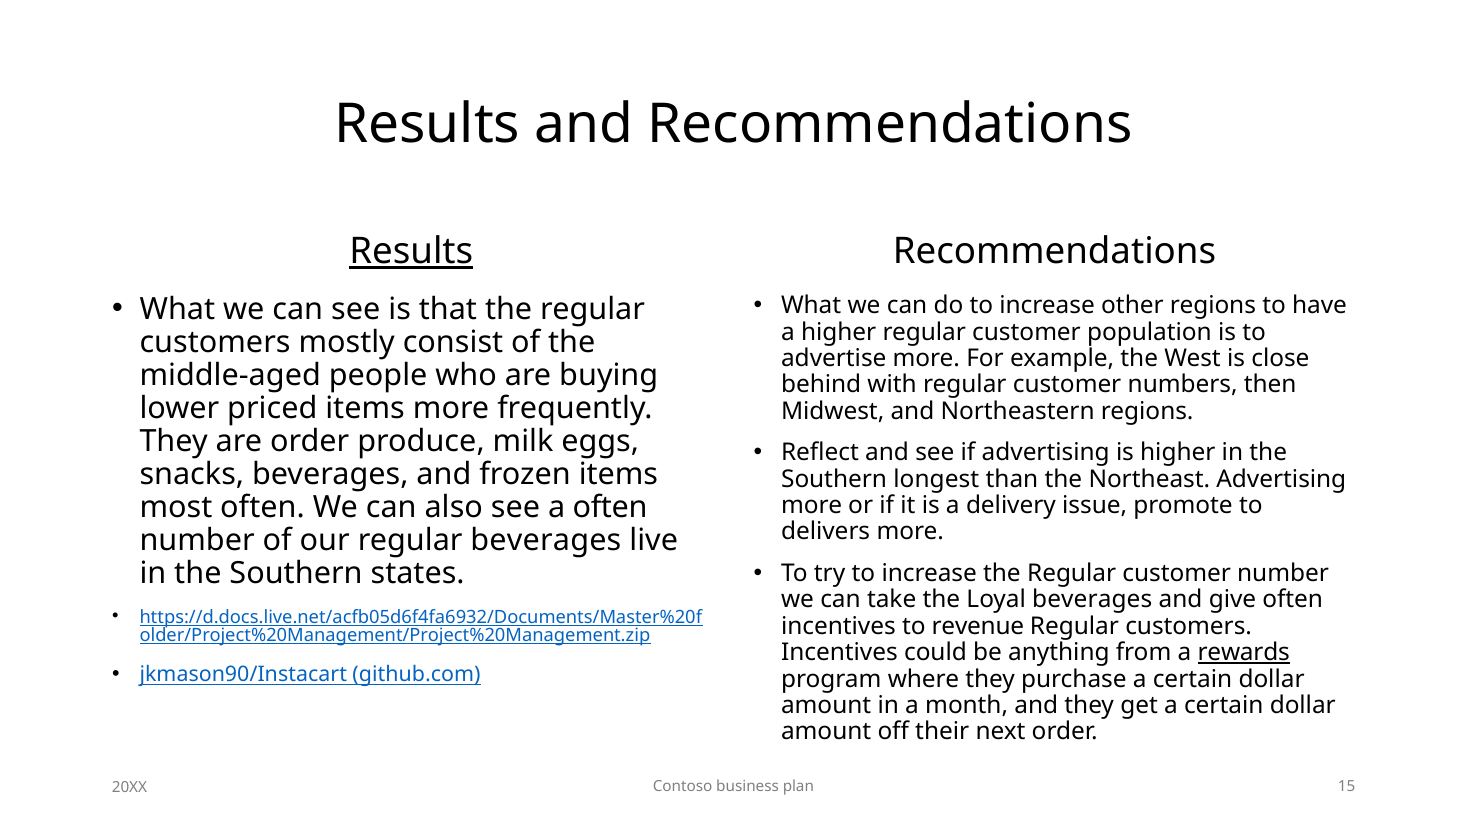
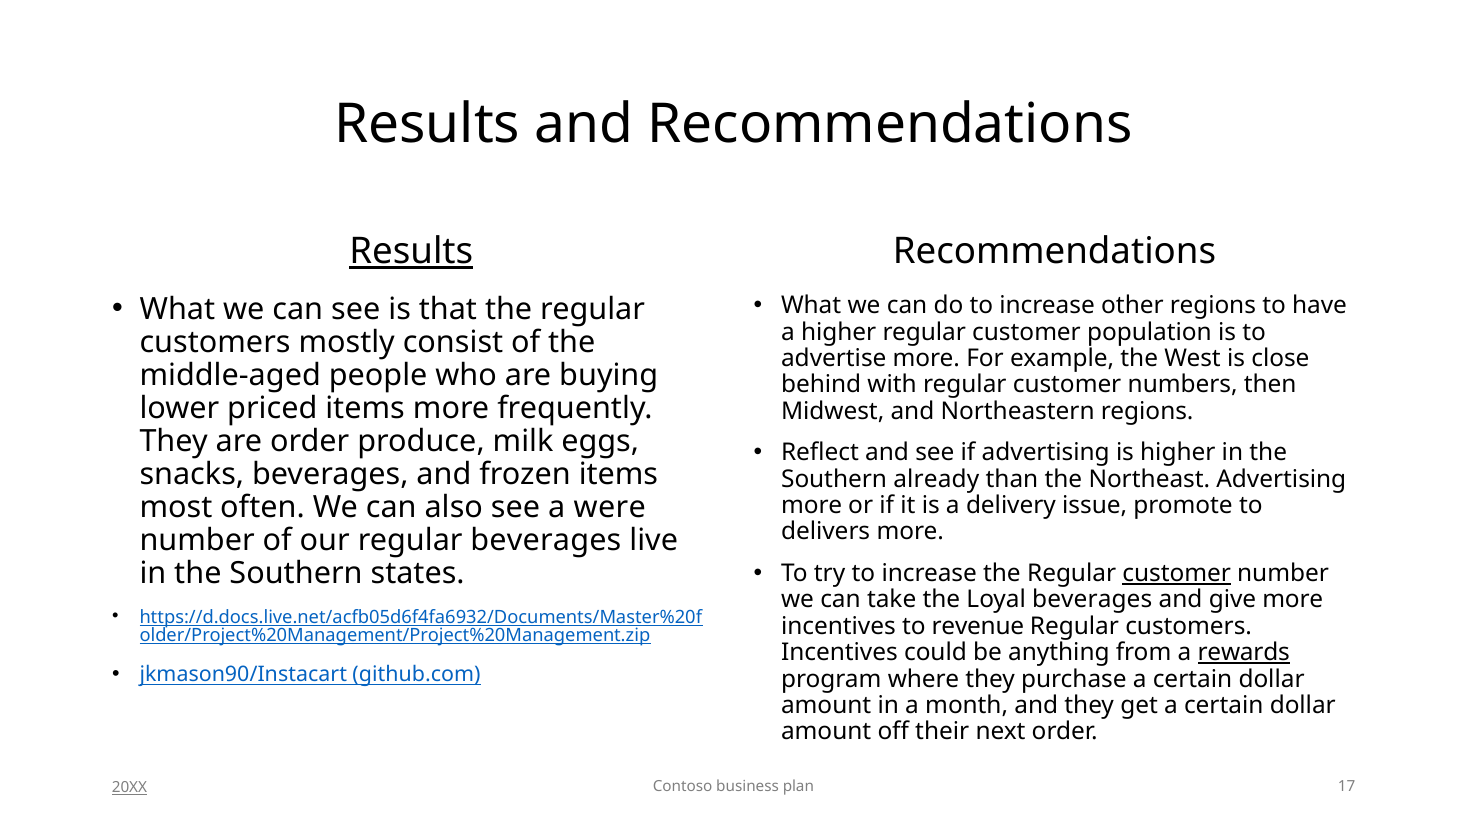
longest: longest -> already (936, 479)
a often: often -> were (610, 507)
customer underline: none -> present (1177, 574)
give often: often -> more (1293, 600)
15: 15 -> 17 (1347, 787)
20XX underline: none -> present (129, 788)
